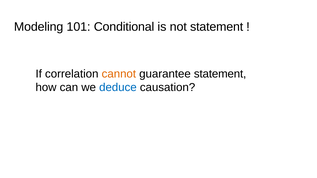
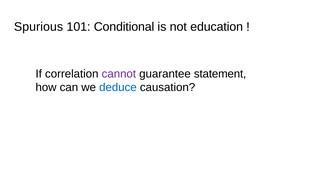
Modeling: Modeling -> Spurious (39, 27)
not statement: statement -> education (217, 27)
cannot colour: orange -> purple (119, 74)
